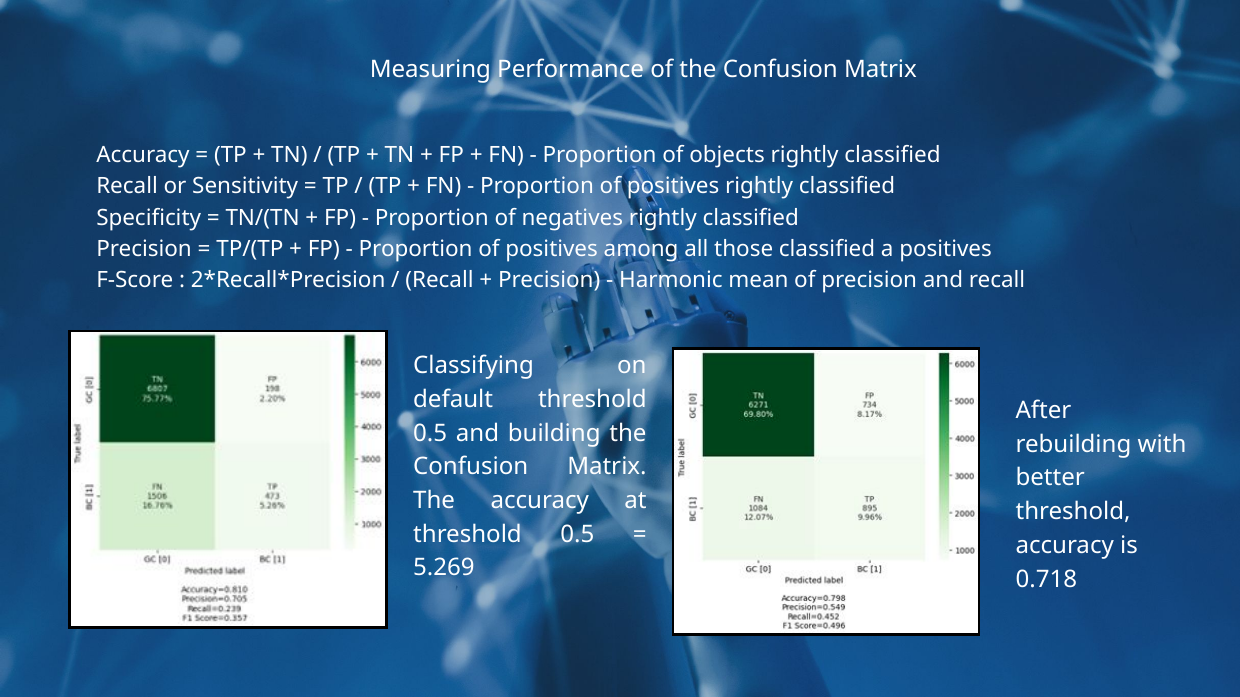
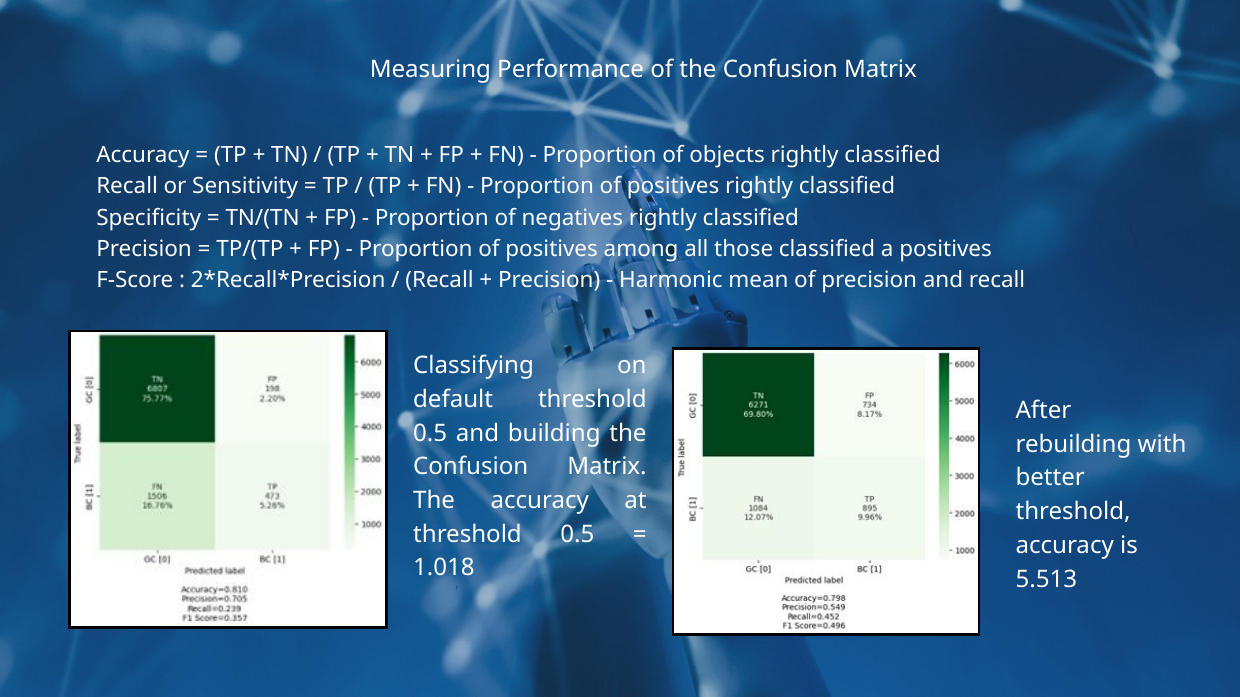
5.269: 5.269 -> 1.018 (444, 568)
0.718: 0.718 -> 5.513 (1046, 579)
